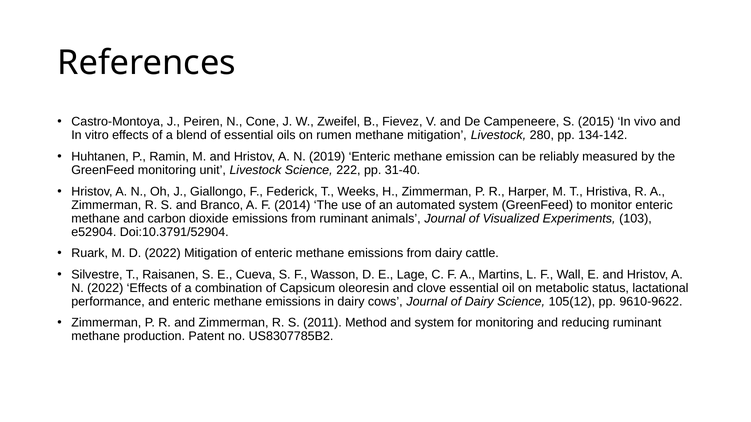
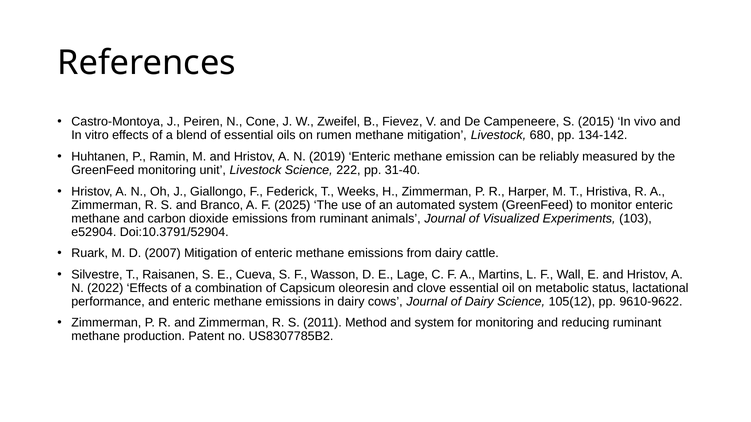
280: 280 -> 680 (542, 135)
2014: 2014 -> 2025 (292, 205)
D 2022: 2022 -> 2007 (163, 253)
